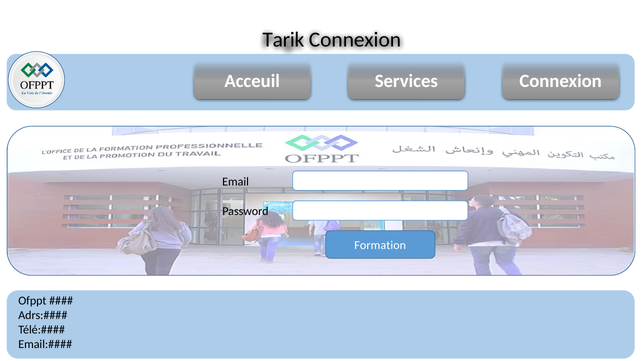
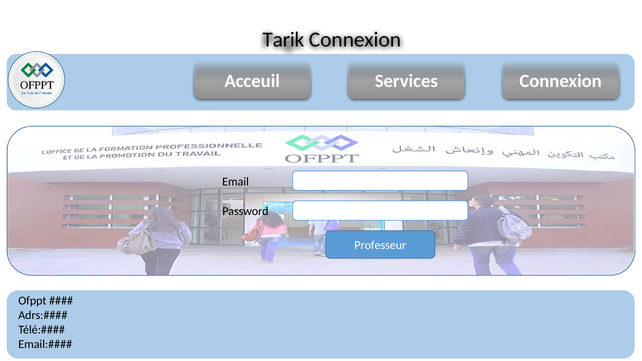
Formation: Formation -> Professeur (380, 245)
